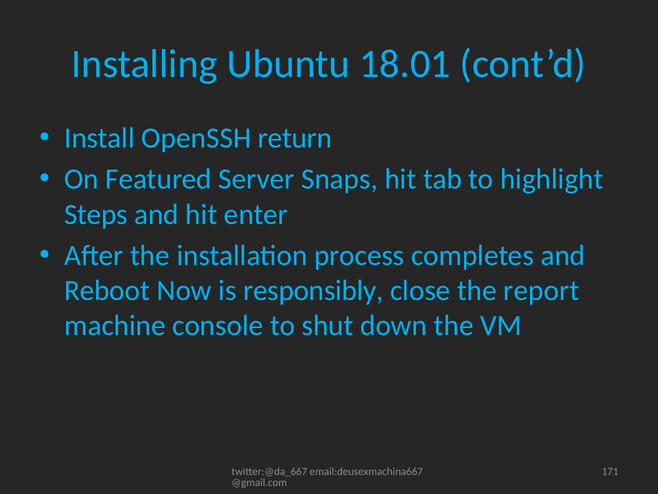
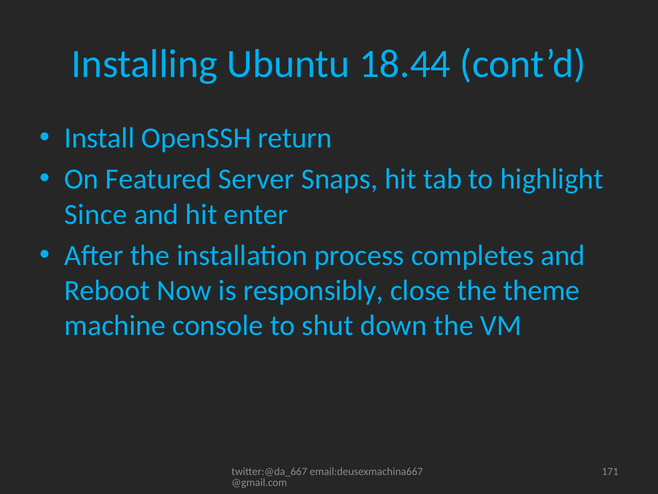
18.01: 18.01 -> 18.44 (405, 64)
Steps: Steps -> Since (96, 214)
report: report -> theme (542, 290)
